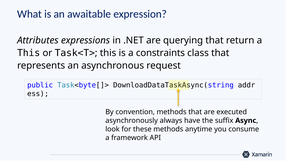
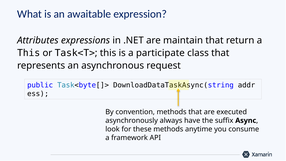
querying: querying -> maintain (183, 40)
constraints: constraints -> participate (160, 53)
